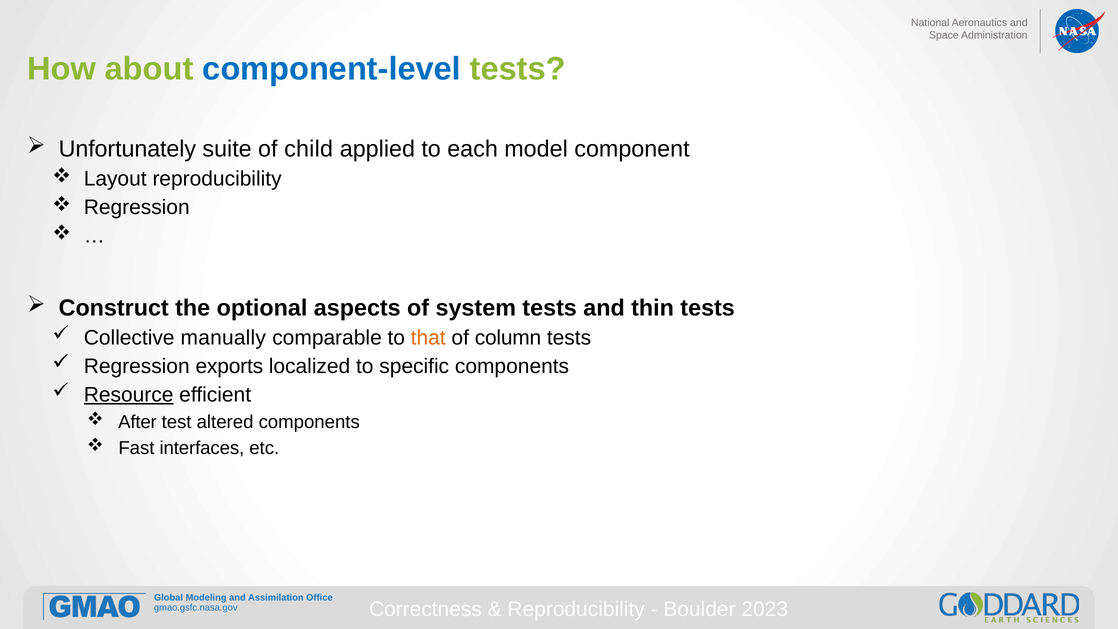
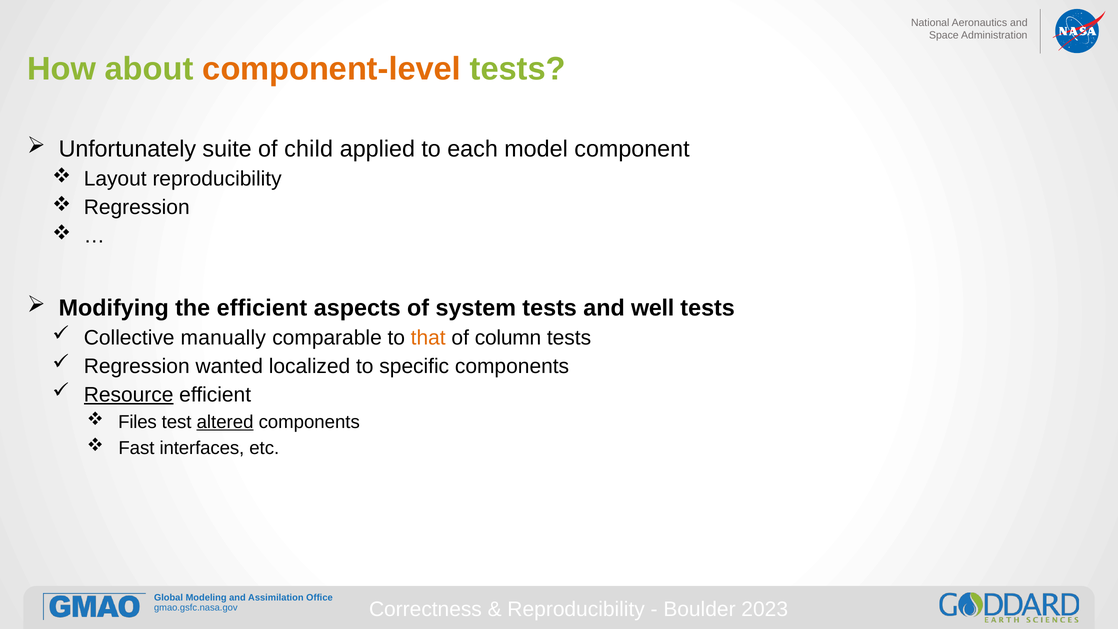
component-level colour: blue -> orange (332, 69)
Construct: Construct -> Modifying (114, 308)
the optional: optional -> efficient (262, 308)
thin: thin -> well (653, 308)
exports: exports -> wanted (229, 366)
After: After -> Files (138, 422)
altered underline: none -> present (225, 422)
